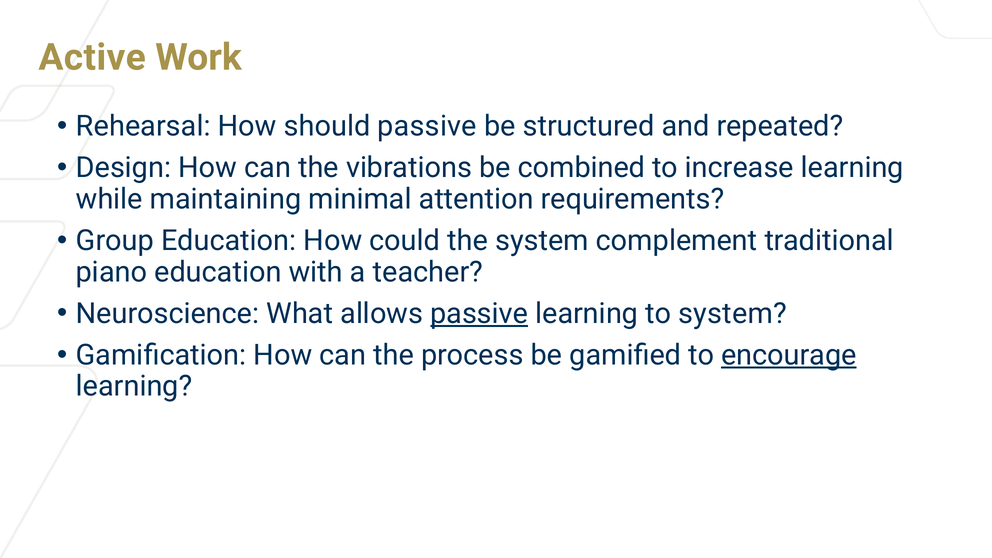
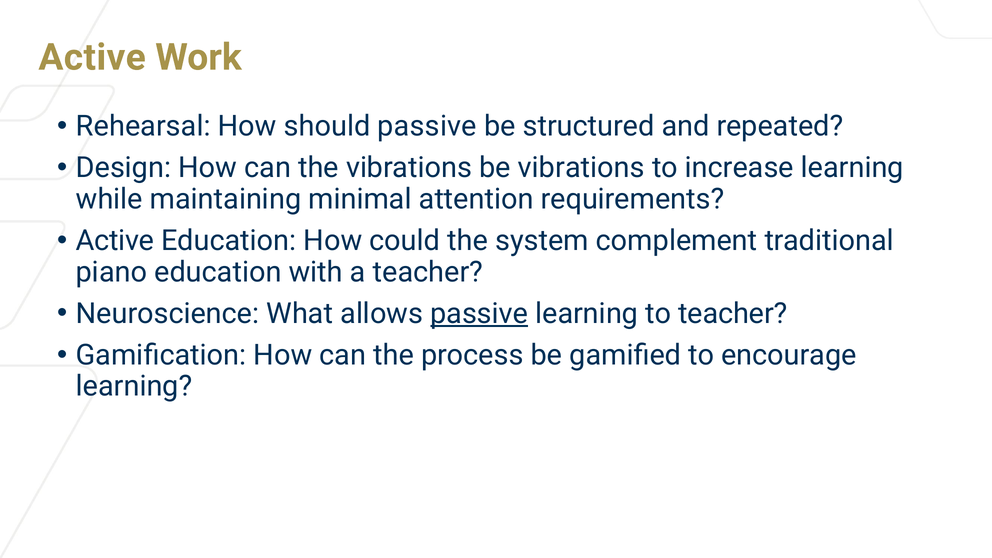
be combined: combined -> vibrations (581, 168)
Group: Group -> Active (115, 241)
to system: system -> teacher (733, 314)
encourage underline: present -> none (789, 355)
